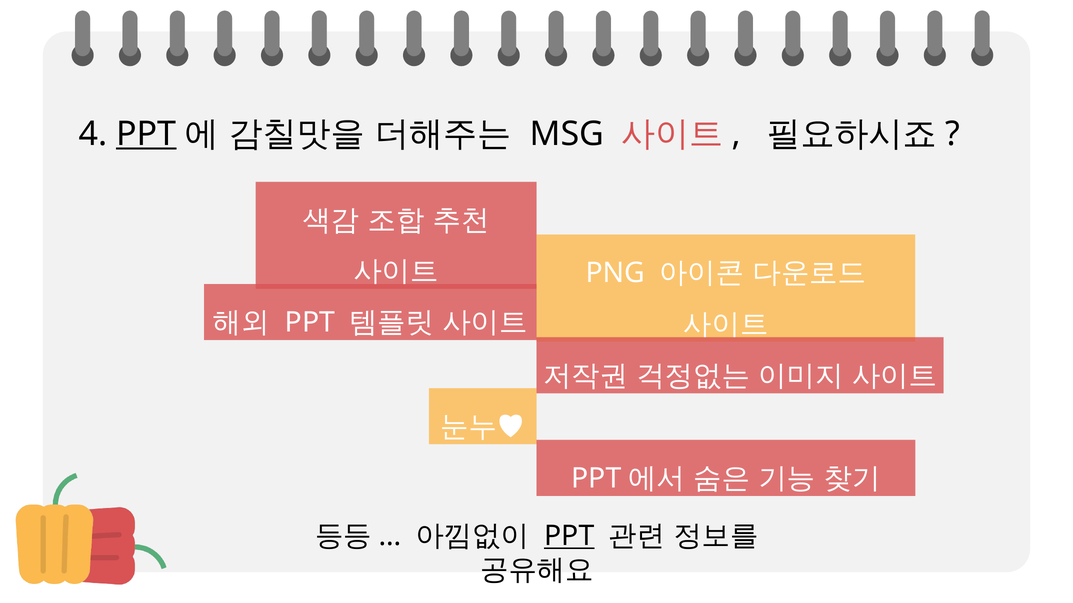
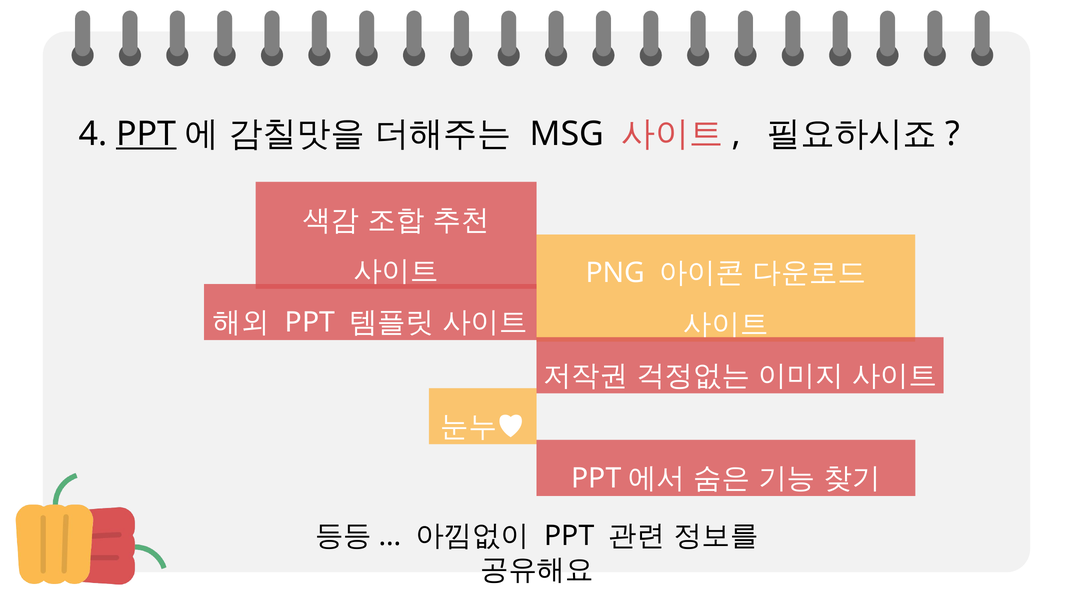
PPT underline: present -> none (569, 536)
